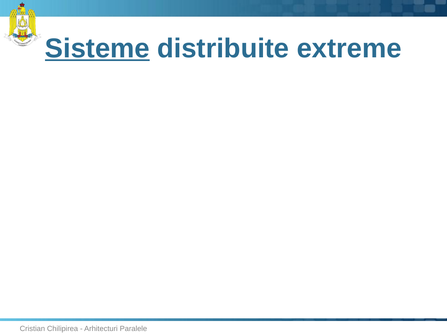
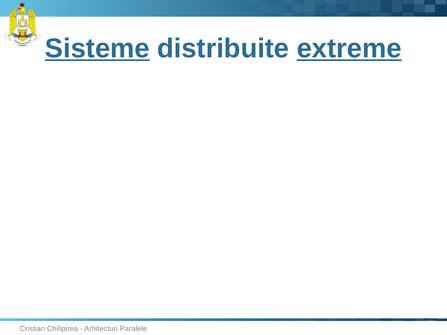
extreme underline: none -> present (349, 49)
